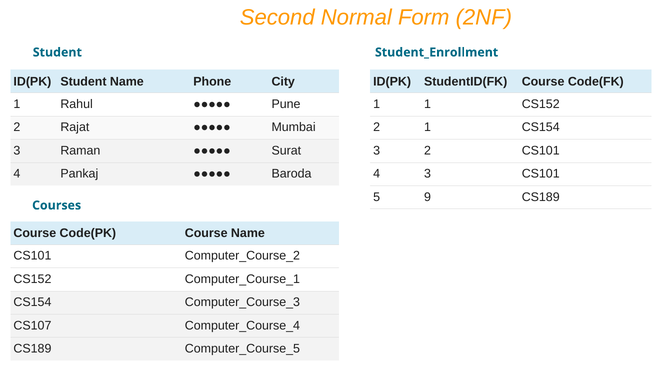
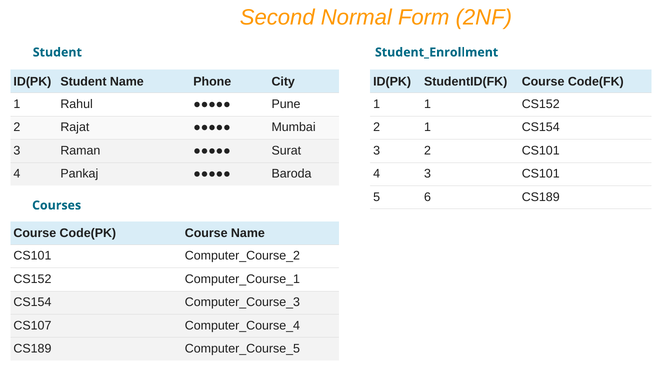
9: 9 -> 6 (427, 197)
